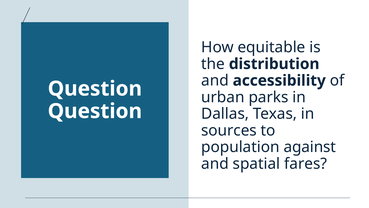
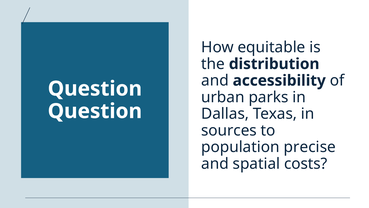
against: against -> precise (310, 147)
fares: fares -> costs (306, 163)
